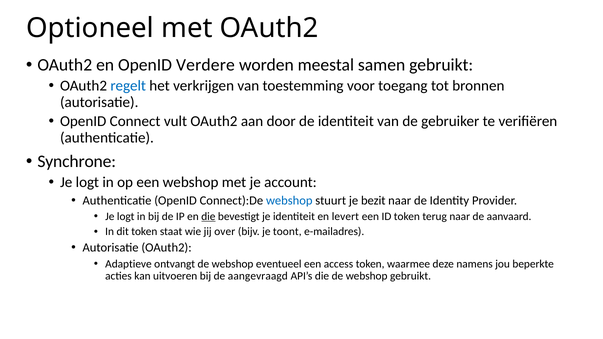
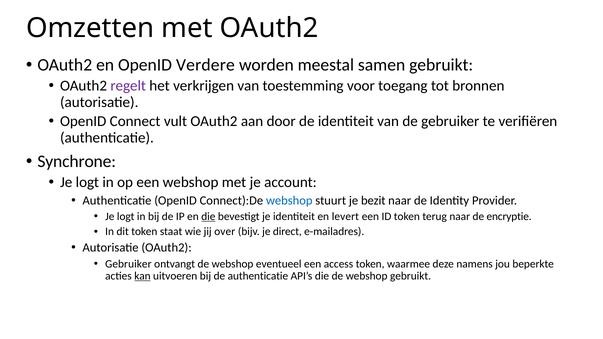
Optioneel: Optioneel -> Omzetten (90, 28)
regelt colour: blue -> purple (128, 86)
aanvaard: aanvaard -> encryptie (509, 217)
toont: toont -> direct (287, 232)
Adaptieve: Adaptieve -> Gebruiker (128, 264)
kan underline: none -> present (142, 276)
de aangevraagd: aangevraagd -> authenticatie (258, 276)
